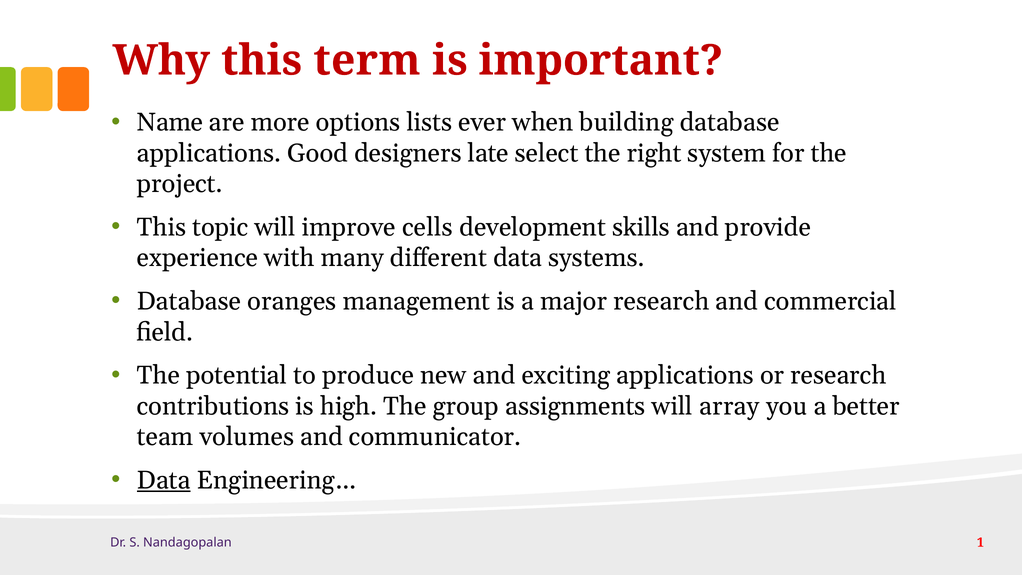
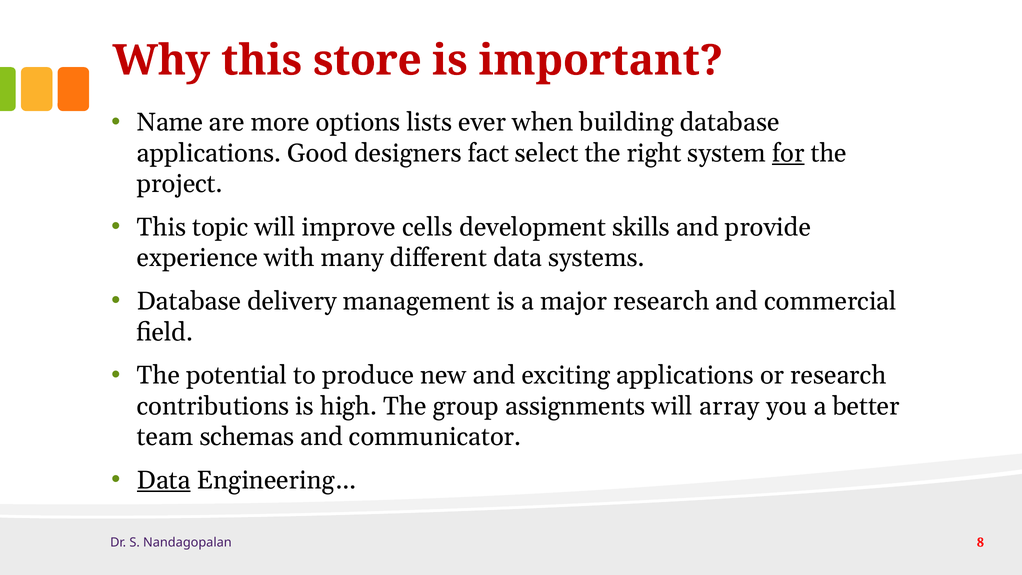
term: term -> store (367, 61)
late: late -> fact (488, 153)
for underline: none -> present (788, 153)
oranges: oranges -> delivery (292, 301)
volumes: volumes -> schemas (247, 437)
1: 1 -> 8 (980, 542)
